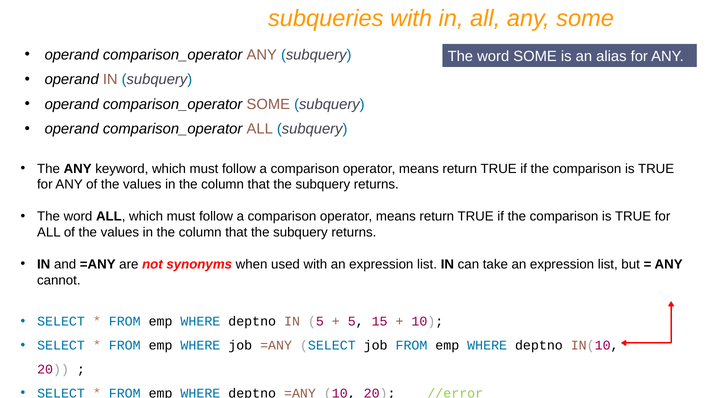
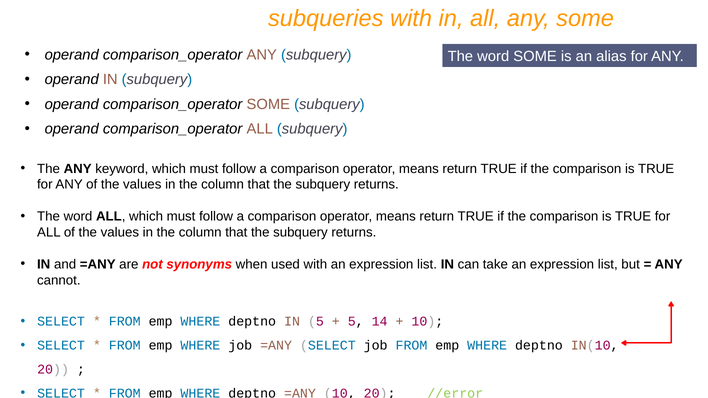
15: 15 -> 14 (380, 322)
